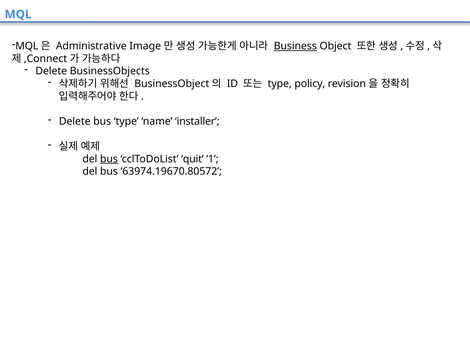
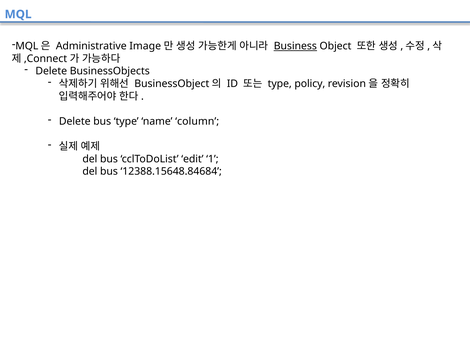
installer: installer -> column (197, 121)
bus underline: present -> none (109, 159)
quit: quit -> edit (192, 159)
63974.19670.80572: 63974.19670.80572 -> 12388.15648.84684 (171, 171)
